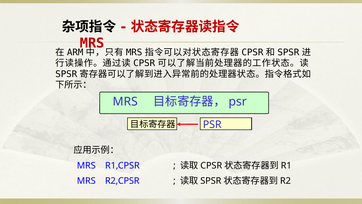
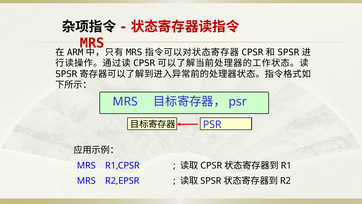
R2,CPSR: R2,CPSR -> R2,EPSR (122, 181)
